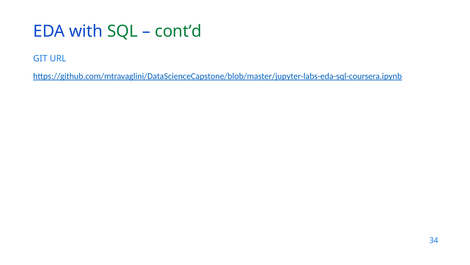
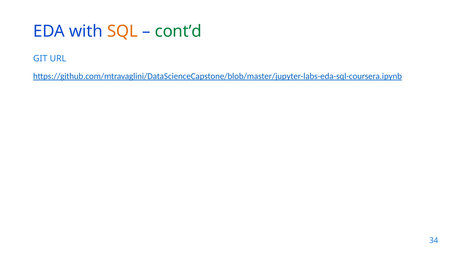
SQL colour: green -> orange (122, 31)
